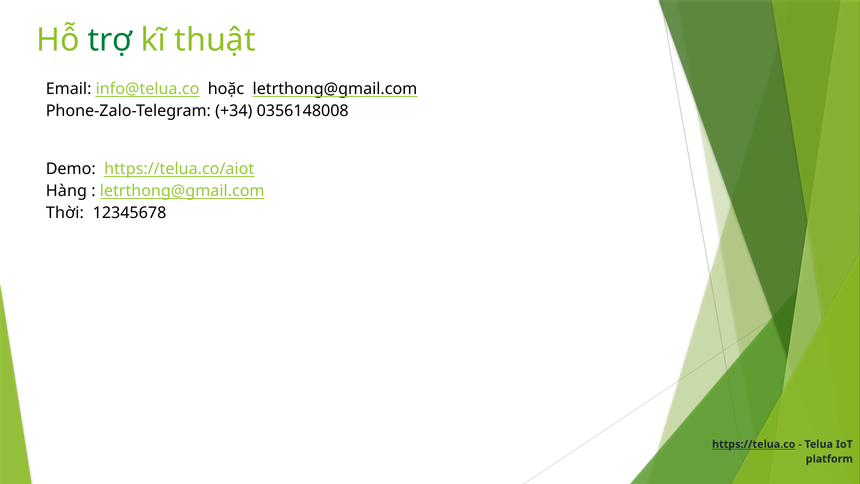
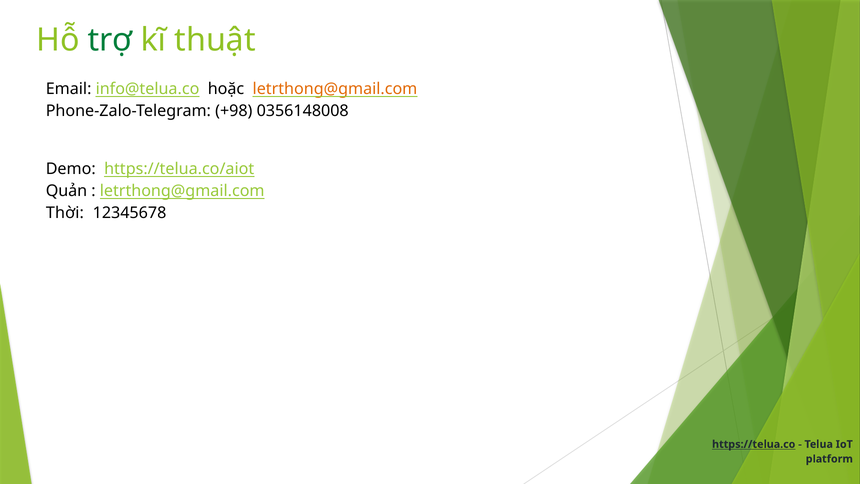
letrthong@gmail.com colour: black -> orange (335, 89)
+34: +34 -> +98 (234, 111)
Hàng: Hàng -> Quản (66, 191)
